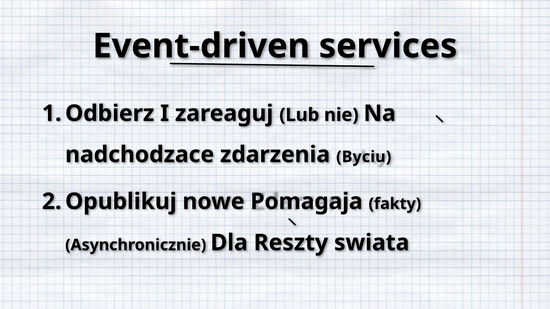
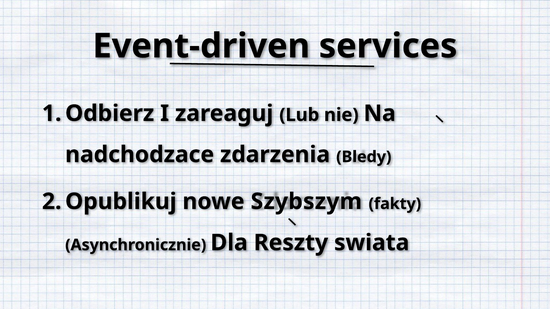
Byciu: Byciu -> Bledy (364, 157)
Pomagaja: Pomagaja -> Szybszym (306, 202)
